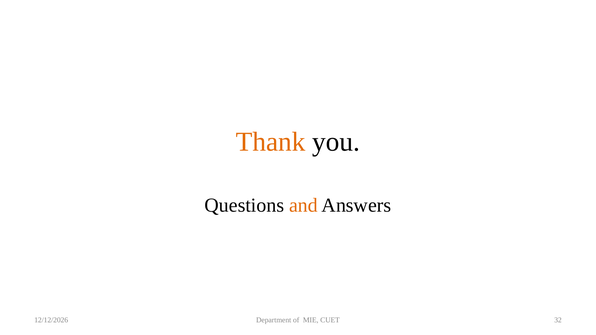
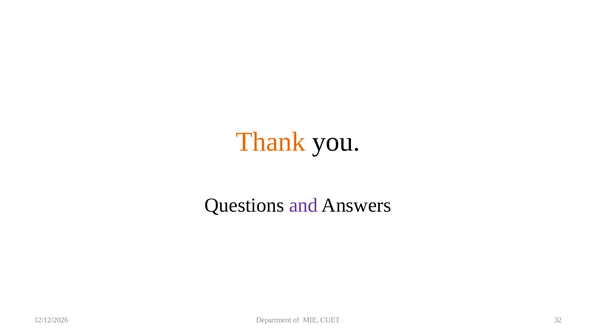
and colour: orange -> purple (303, 206)
